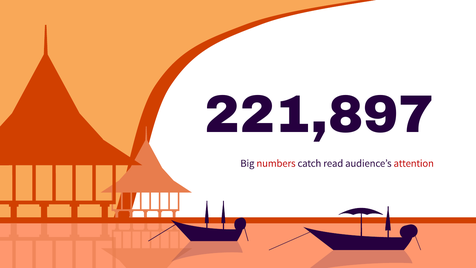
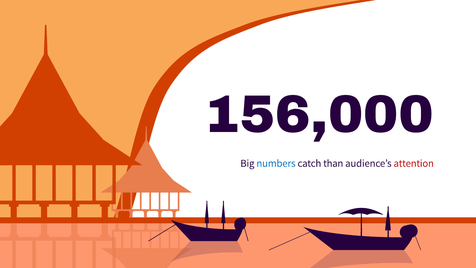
221,897: 221,897 -> 156,000 (319, 115)
numbers colour: red -> blue (276, 163)
read: read -> than (333, 163)
